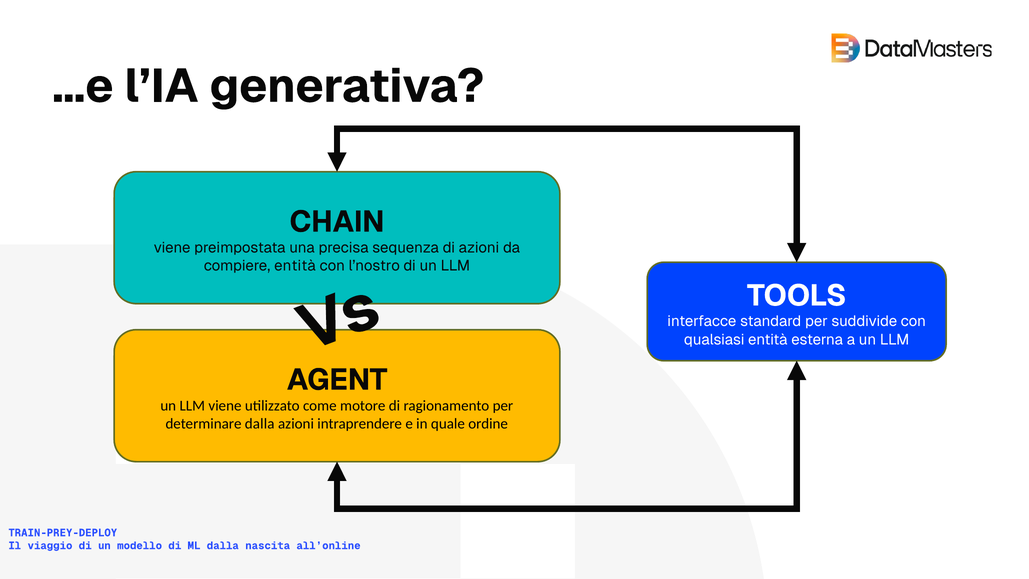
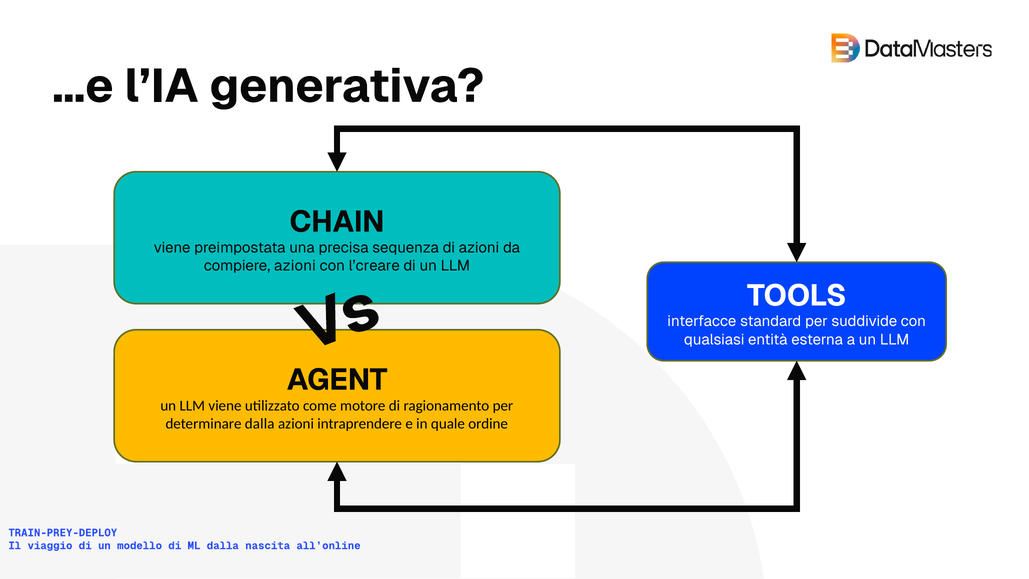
compiere entità: entità -> azioni (295, 266)
l’nostro: l’nostro -> l’creare (374, 266)
